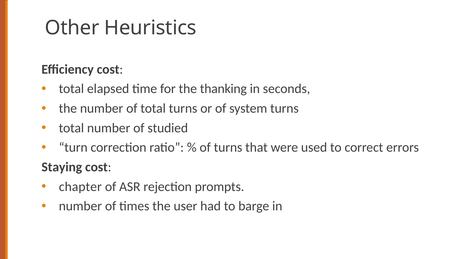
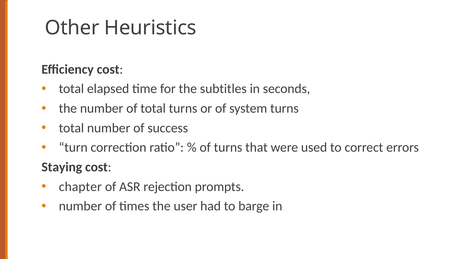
thanking: thanking -> subtitles (223, 89)
studied: studied -> success (168, 128)
